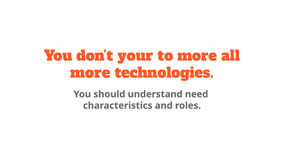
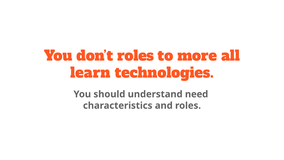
don’t your: your -> roles (136, 56)
more: more -> learn (90, 73)
